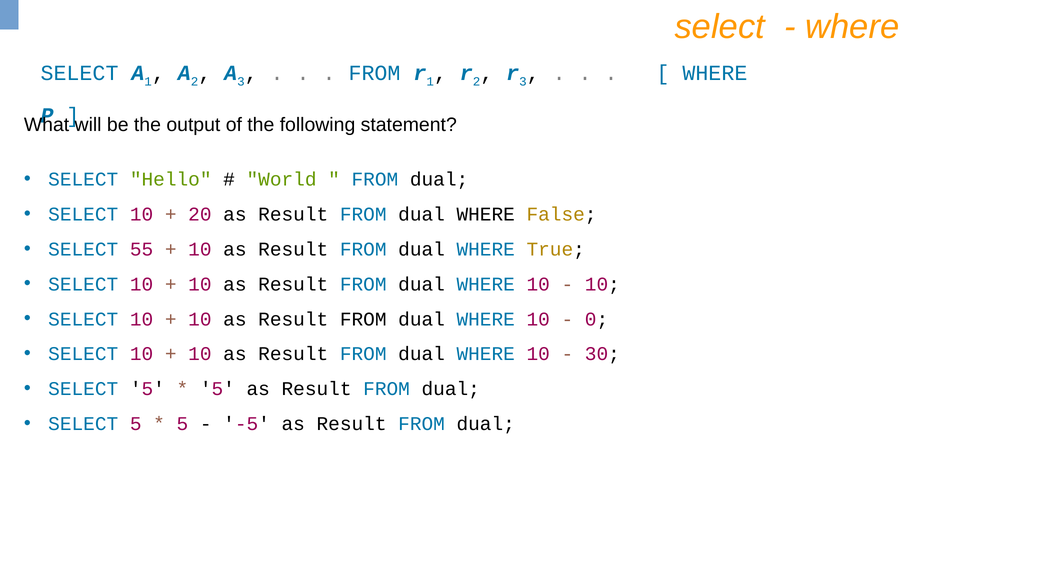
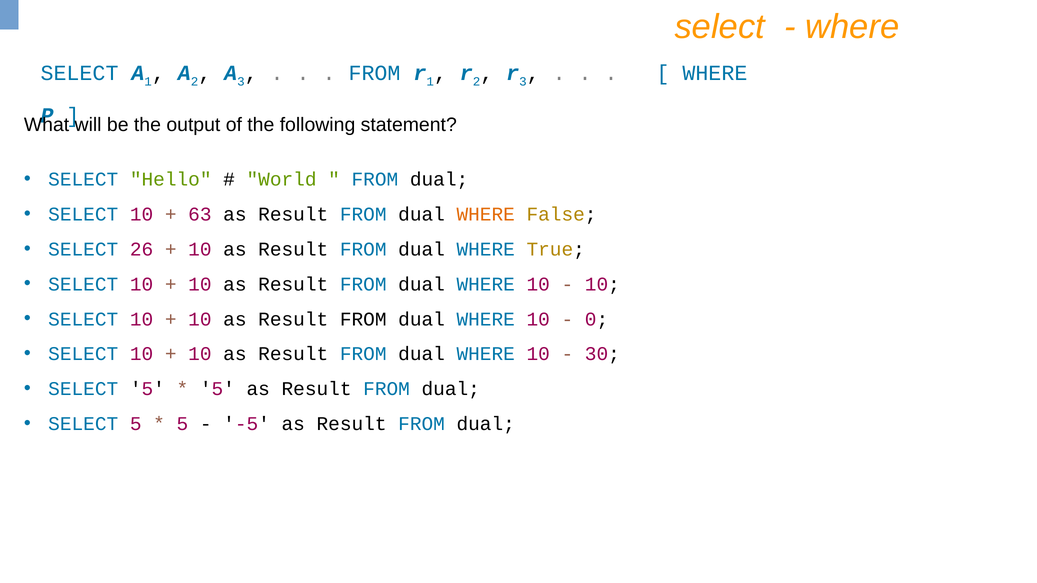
20: 20 -> 63 (200, 214)
WHERE colour: black -> orange (486, 214)
55: 55 -> 26 (142, 249)
